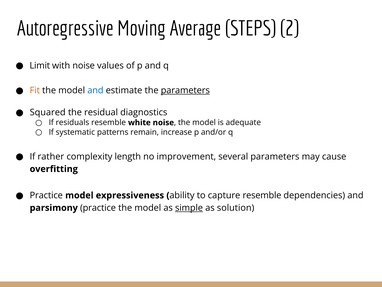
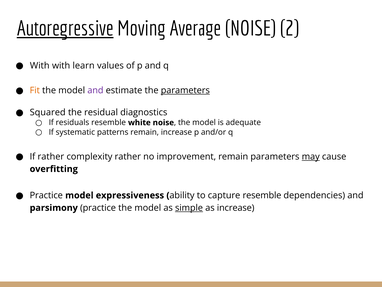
Autoregressive underline: none -> present (65, 29)
Average STEPS: STEPS -> NOISE (251, 29)
Limit: Limit -> With (40, 65)
with noise: noise -> learn (84, 65)
and colour: blue -> purple (95, 90)
complexity length: length -> rather (128, 156)
improvement several: several -> remain (233, 156)
may underline: none -> present (311, 156)
as solution: solution -> increase (236, 207)
